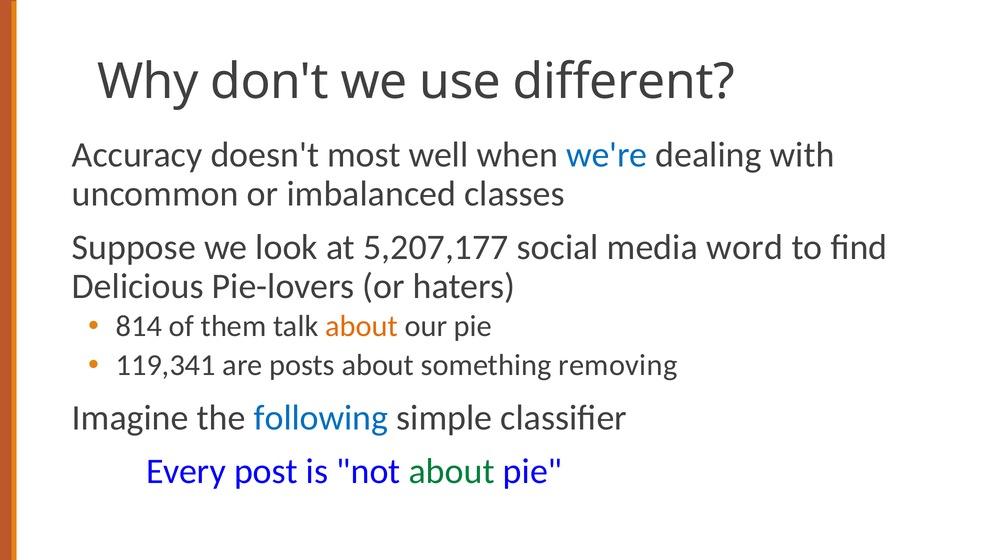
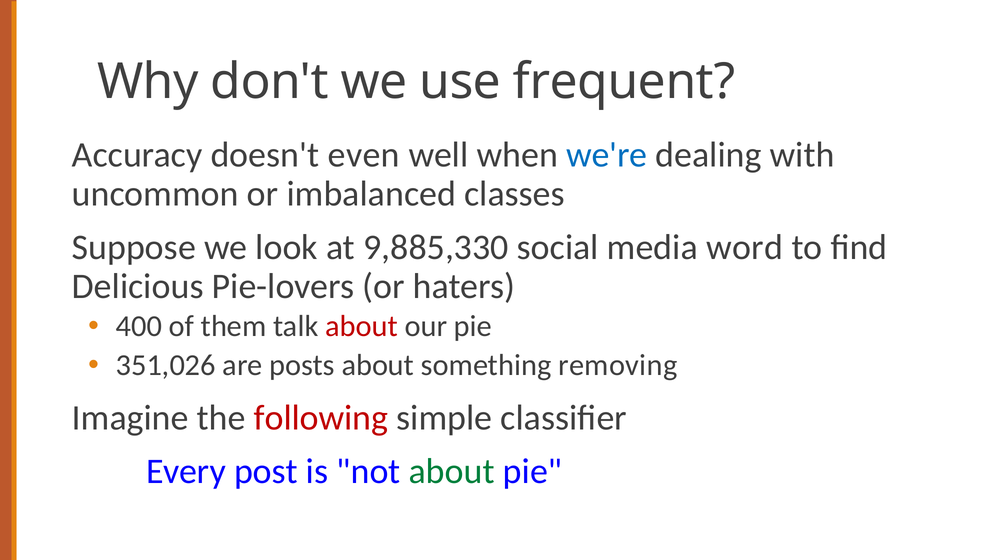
different: different -> frequent (624, 82)
most: most -> even (364, 155)
5,207,177: 5,207,177 -> 9,885,330 (436, 247)
814: 814 -> 400 (139, 326)
about colour: orange -> red (361, 326)
119,341: 119,341 -> 351,026 (166, 365)
following colour: blue -> red (321, 418)
